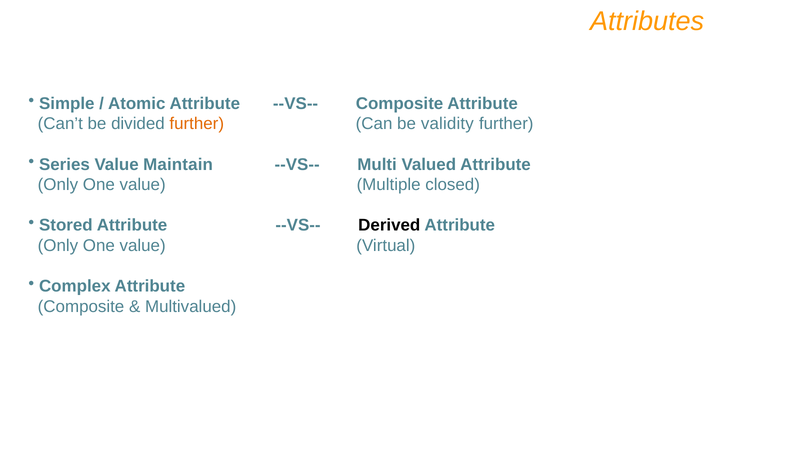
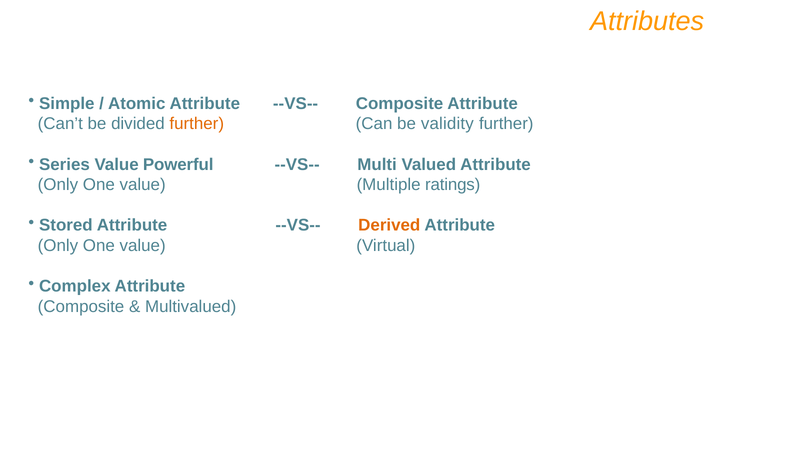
Maintain: Maintain -> Powerful (178, 164)
closed: closed -> ratings (453, 185)
Derived colour: black -> orange (389, 225)
